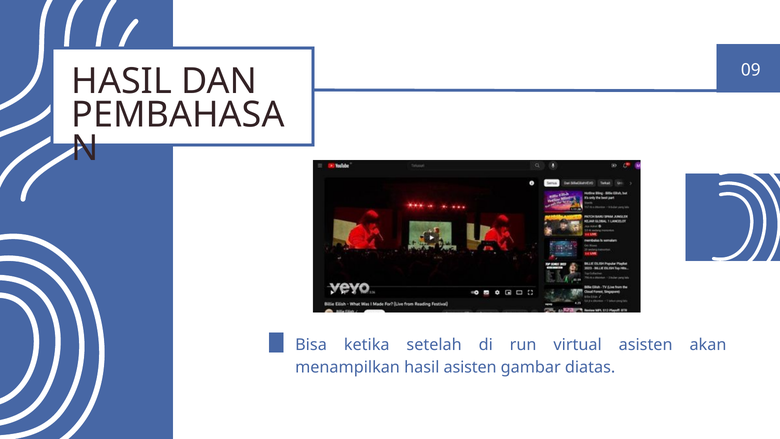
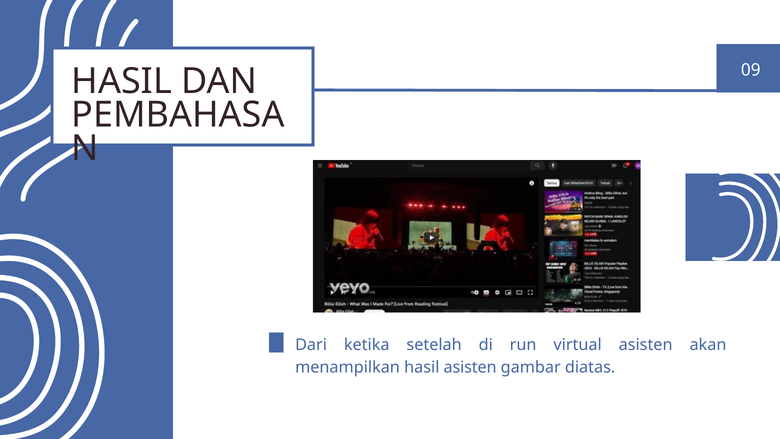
Bisa: Bisa -> Dari (311, 344)
